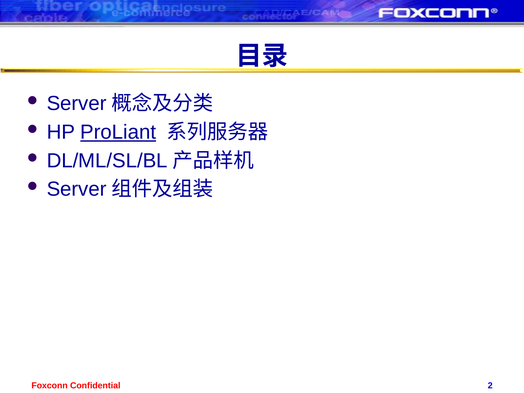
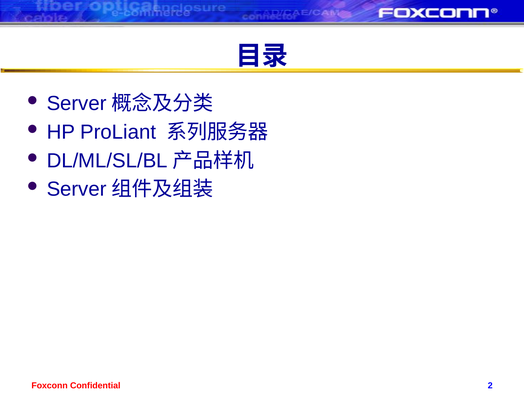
ProLiant underline: present -> none (118, 132)
